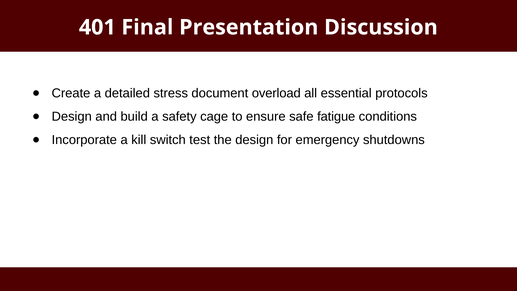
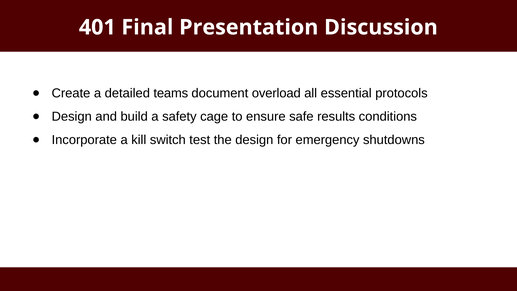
stress: stress -> teams (171, 93)
fatigue: fatigue -> results (336, 116)
